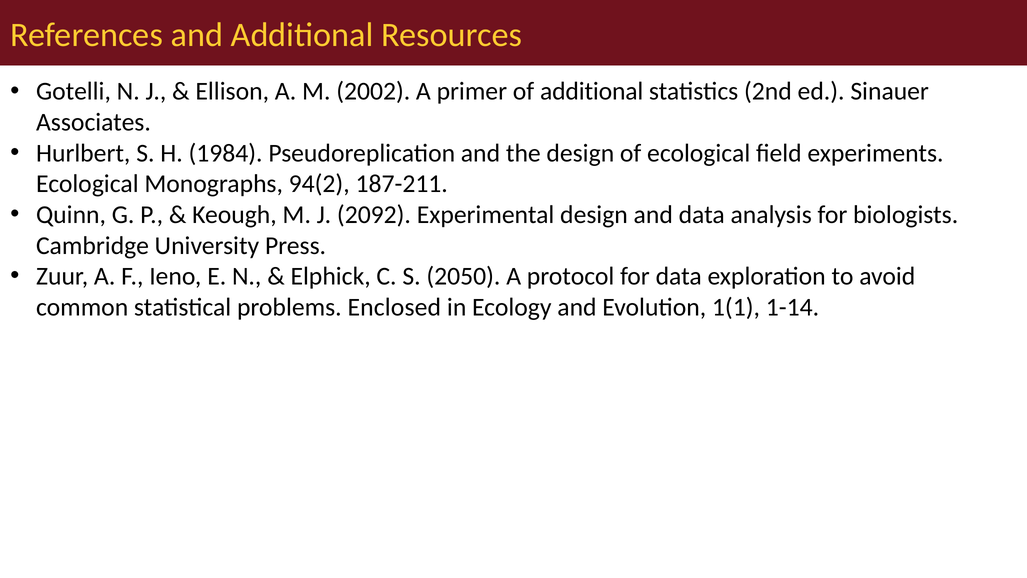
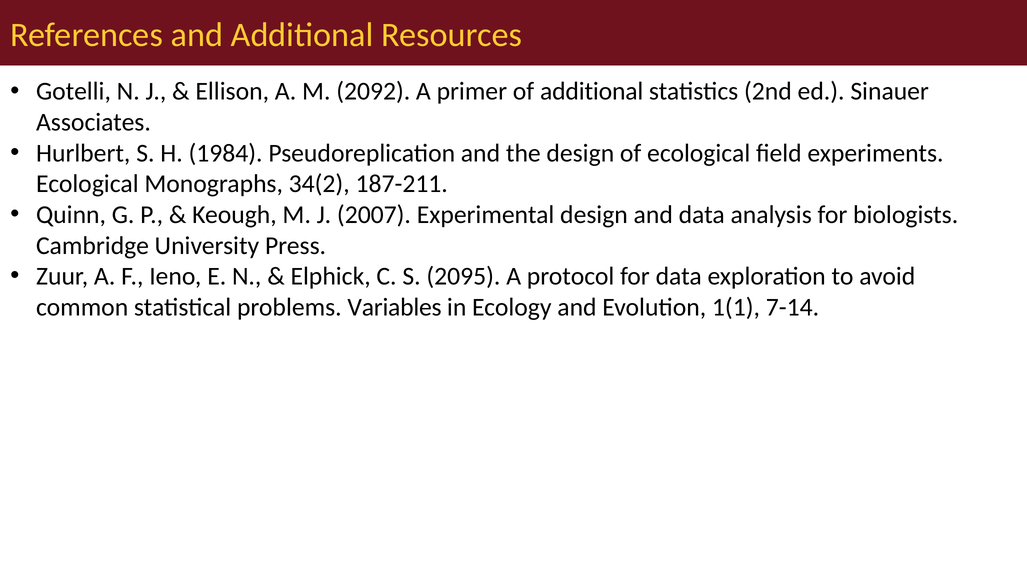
2002: 2002 -> 2092 (373, 91)
94(2: 94(2 -> 34(2 (319, 184)
2092: 2092 -> 2007 (374, 215)
2050: 2050 -> 2095 (463, 276)
Enclosed: Enclosed -> Variables (395, 307)
1-14: 1-14 -> 7-14 (792, 307)
